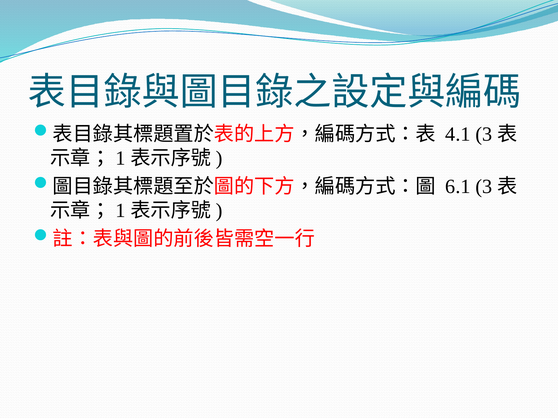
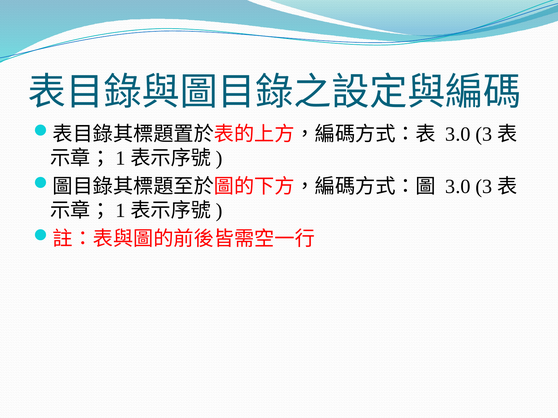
4.1: 4.1 -> 3.0 (458, 134)
6.1: 6.1 -> 3.0 (458, 187)
